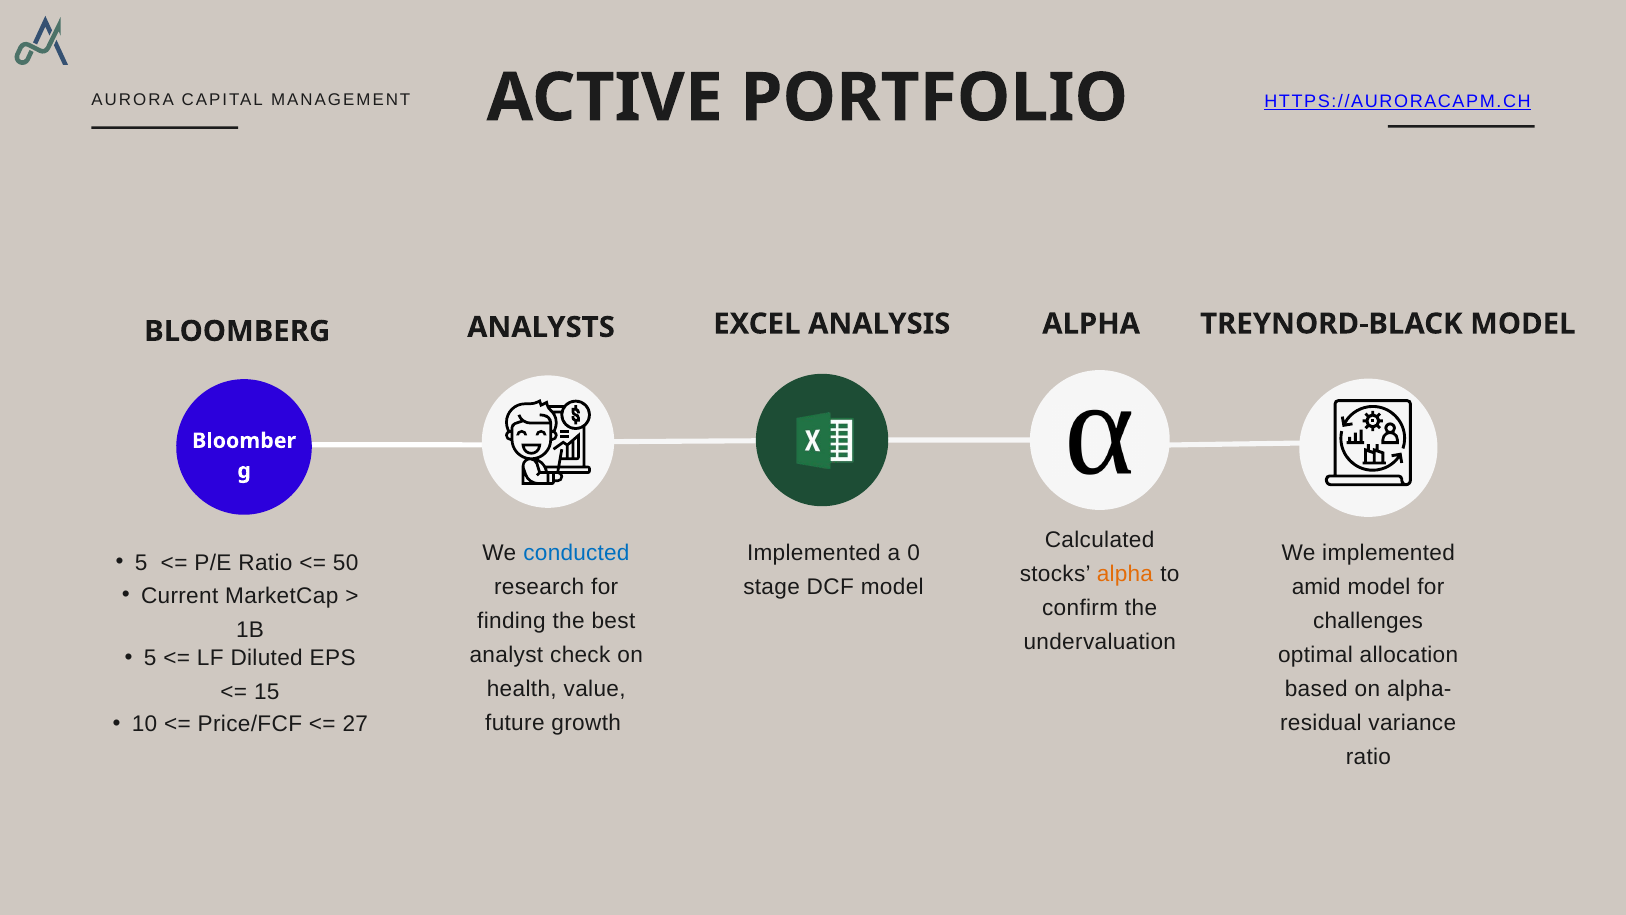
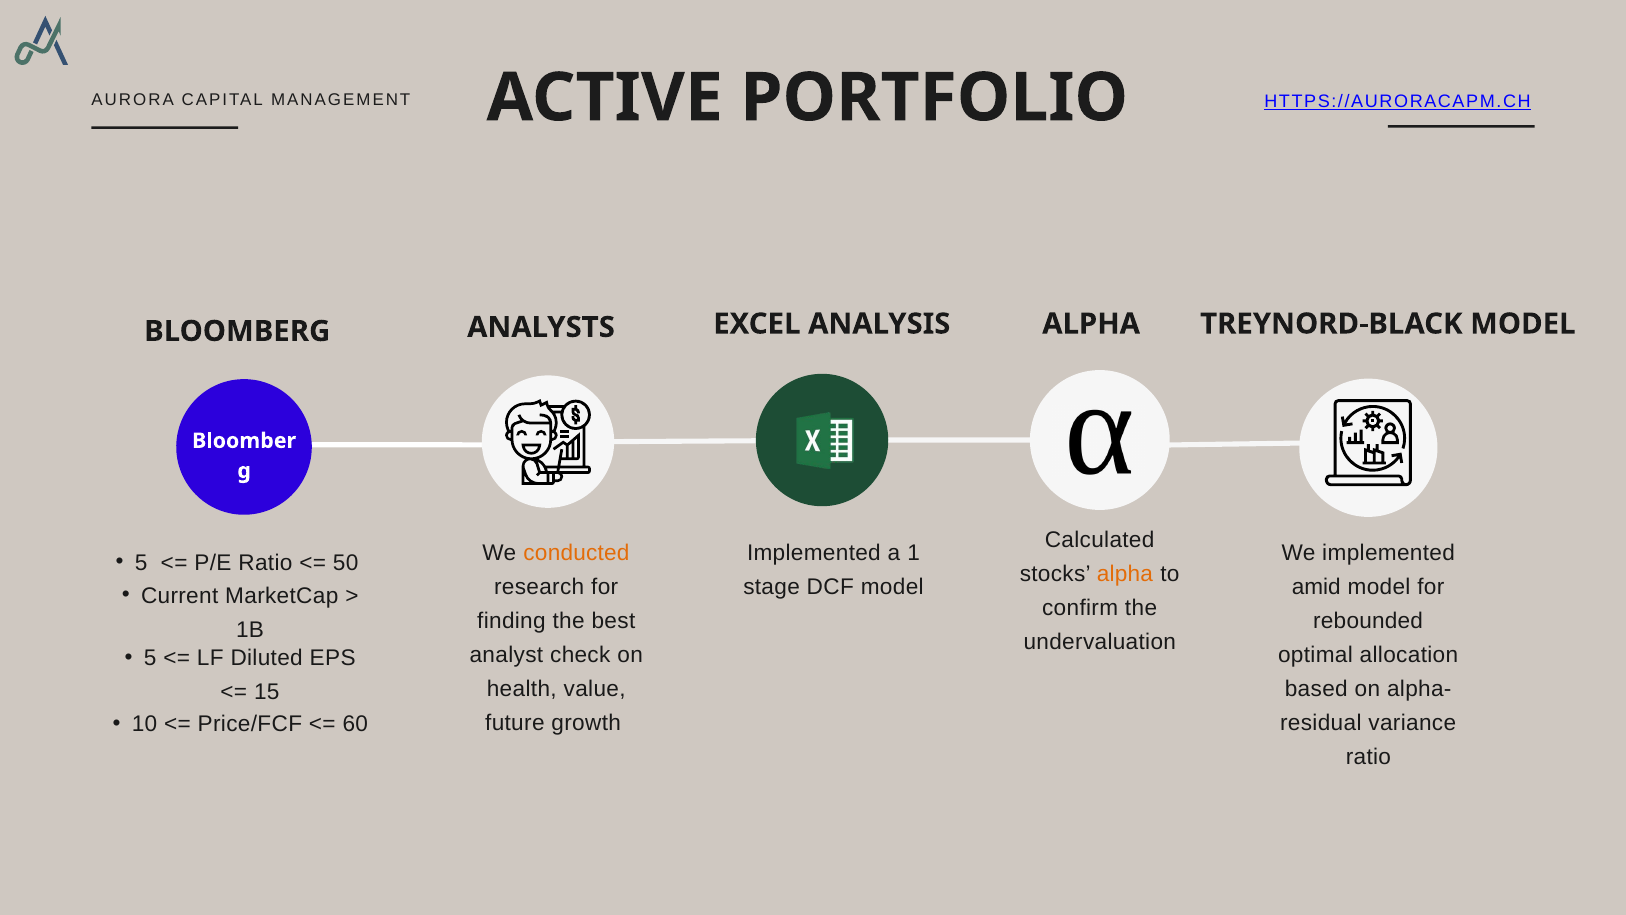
conducted colour: blue -> orange (576, 553)
0: 0 -> 1 (914, 553)
challenges: challenges -> rebounded (1368, 621)
27: 27 -> 60 (355, 724)
